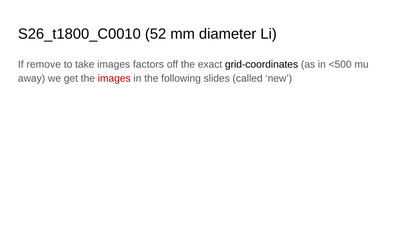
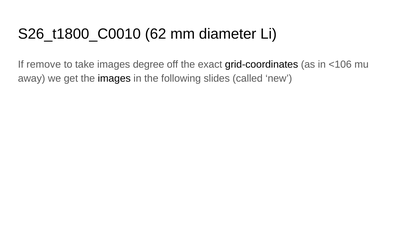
52: 52 -> 62 (156, 34)
factors: factors -> degree (149, 64)
<500: <500 -> <106 (340, 64)
images colour: red -> black (114, 78)
